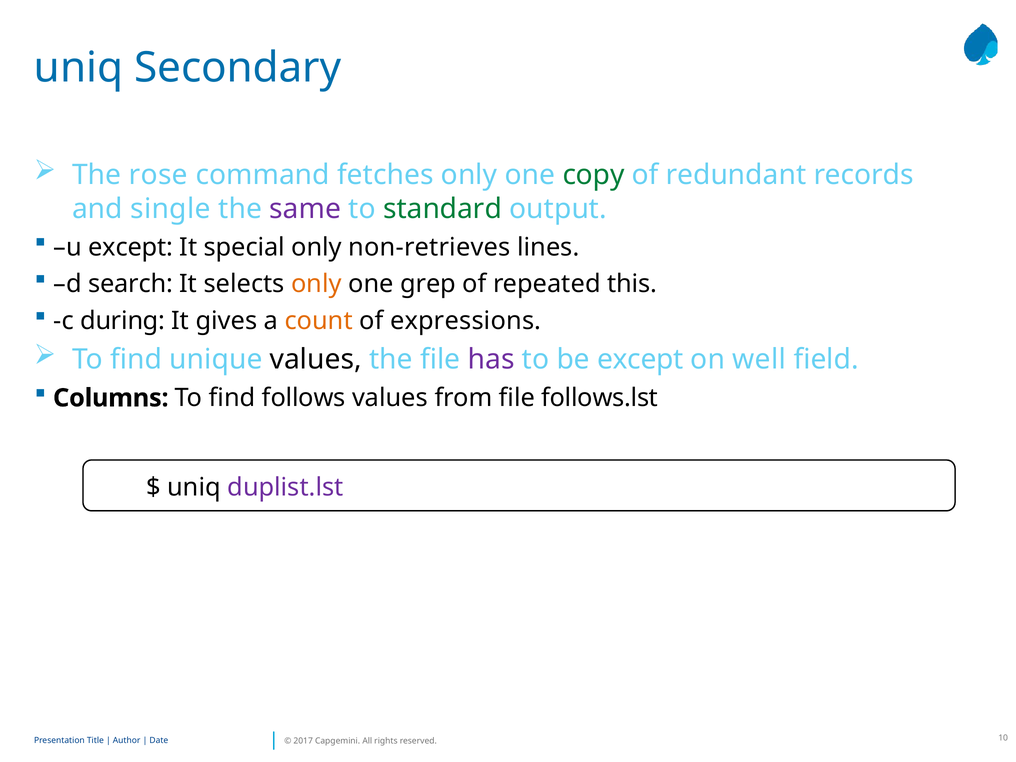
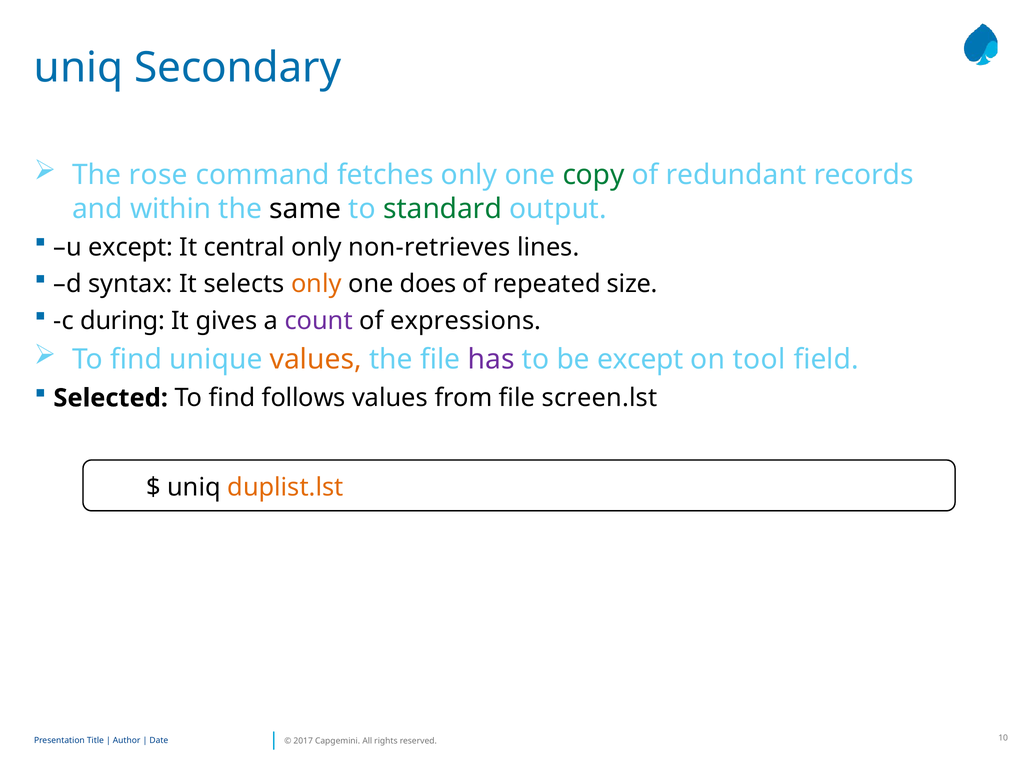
single: single -> within (171, 209)
same colour: purple -> black (305, 209)
special: special -> central (244, 247)
search: search -> syntax (131, 284)
grep: grep -> does (428, 284)
this: this -> size (632, 284)
count colour: orange -> purple (319, 321)
values colour: black -> orange (316, 360)
well: well -> tool (759, 360)
Columns: Columns -> Selected (111, 398)
follows.lst: follows.lst -> screen.lst (600, 398)
duplist.lst colour: purple -> orange (285, 487)
